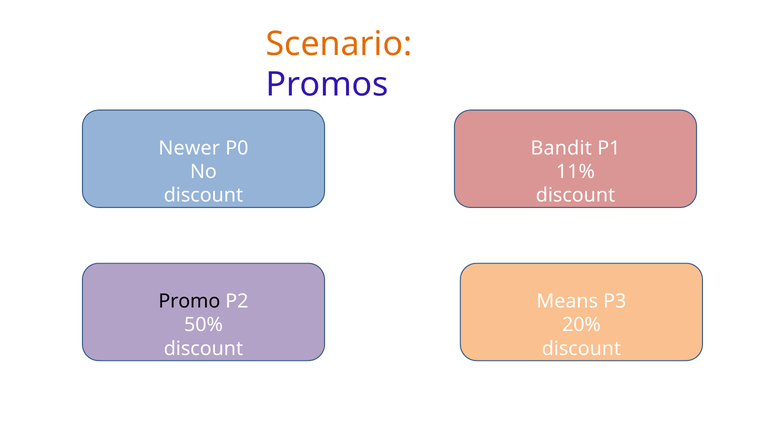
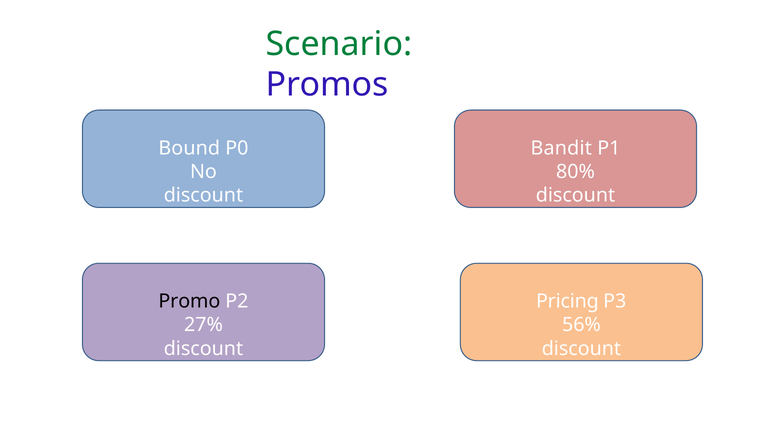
Scenario colour: orange -> green (339, 44)
Newer: Newer -> Bound (189, 148)
11%: 11% -> 80% (576, 172)
Means: Means -> Pricing (567, 301)
50%: 50% -> 27% (203, 325)
20%: 20% -> 56% (581, 325)
